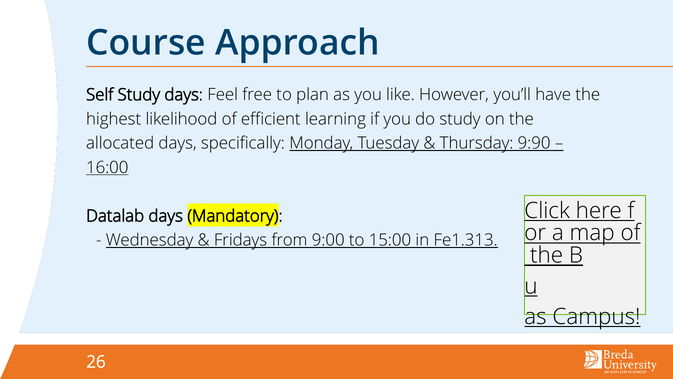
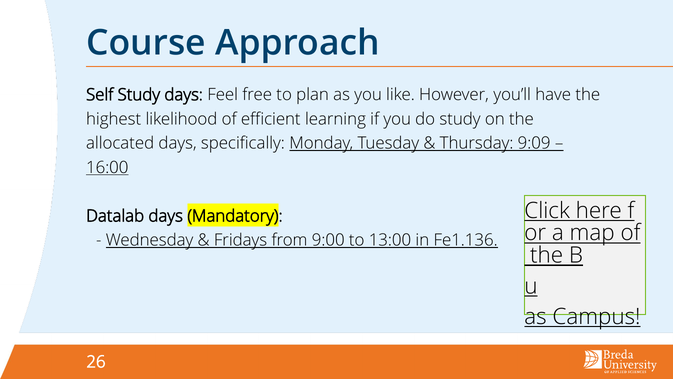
9:90: 9:90 -> 9:09 (534, 143)
15:00: 15:00 -> 13:00 (390, 240)
Fe1.313: Fe1.313 -> Fe1.136 (466, 240)
